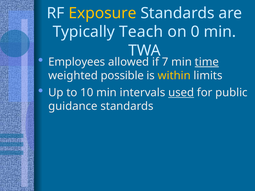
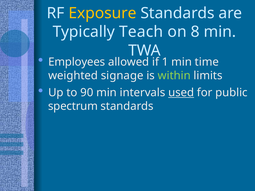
0: 0 -> 8 (195, 32)
7: 7 -> 1 (165, 62)
time underline: present -> none (207, 62)
possible: possible -> signage (122, 76)
within colour: yellow -> light green (174, 76)
10: 10 -> 90 (87, 93)
guidance: guidance -> spectrum (73, 106)
